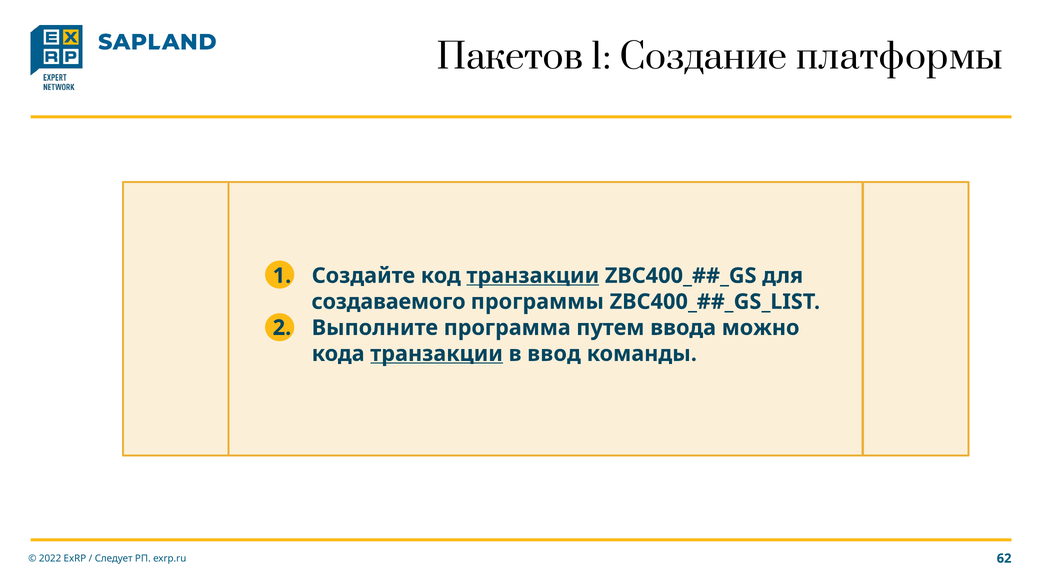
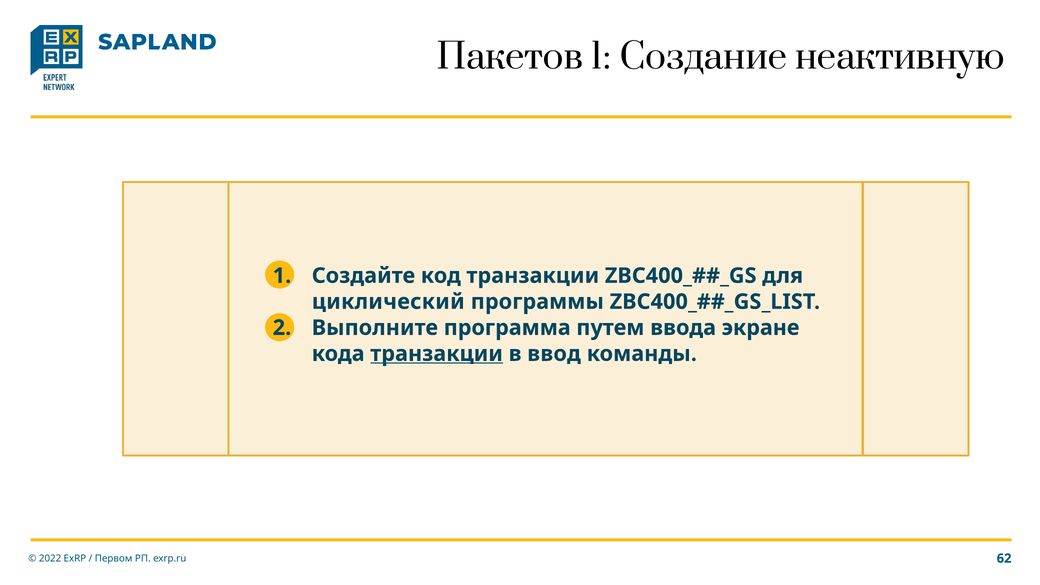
платформы: платформы -> неактивную (900, 57)
транзакции underline: present -> none (533, 276)
создаваемого: создаваемого -> циклический (388, 302)
можно: можно -> экране (761, 328)
Следует: Следует -> Первом (114, 558)
